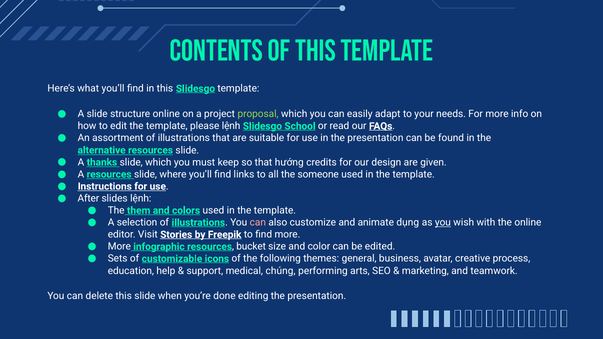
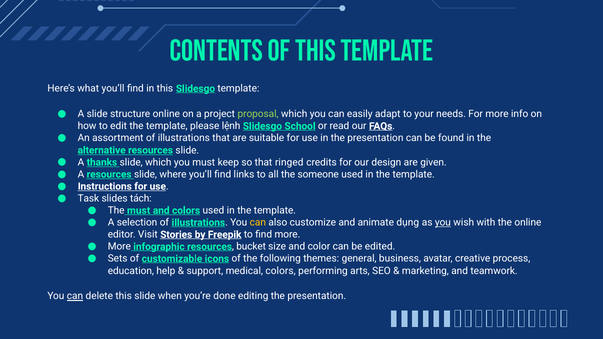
hướng: hướng -> ringed (289, 162)
After: After -> Task (88, 199)
slides lệnh: lệnh -> tách (141, 199)
The them: them -> must (139, 211)
can colour: pink -> yellow (258, 223)
medical chúng: chúng -> colors (281, 271)
can underline: none -> present (75, 296)
